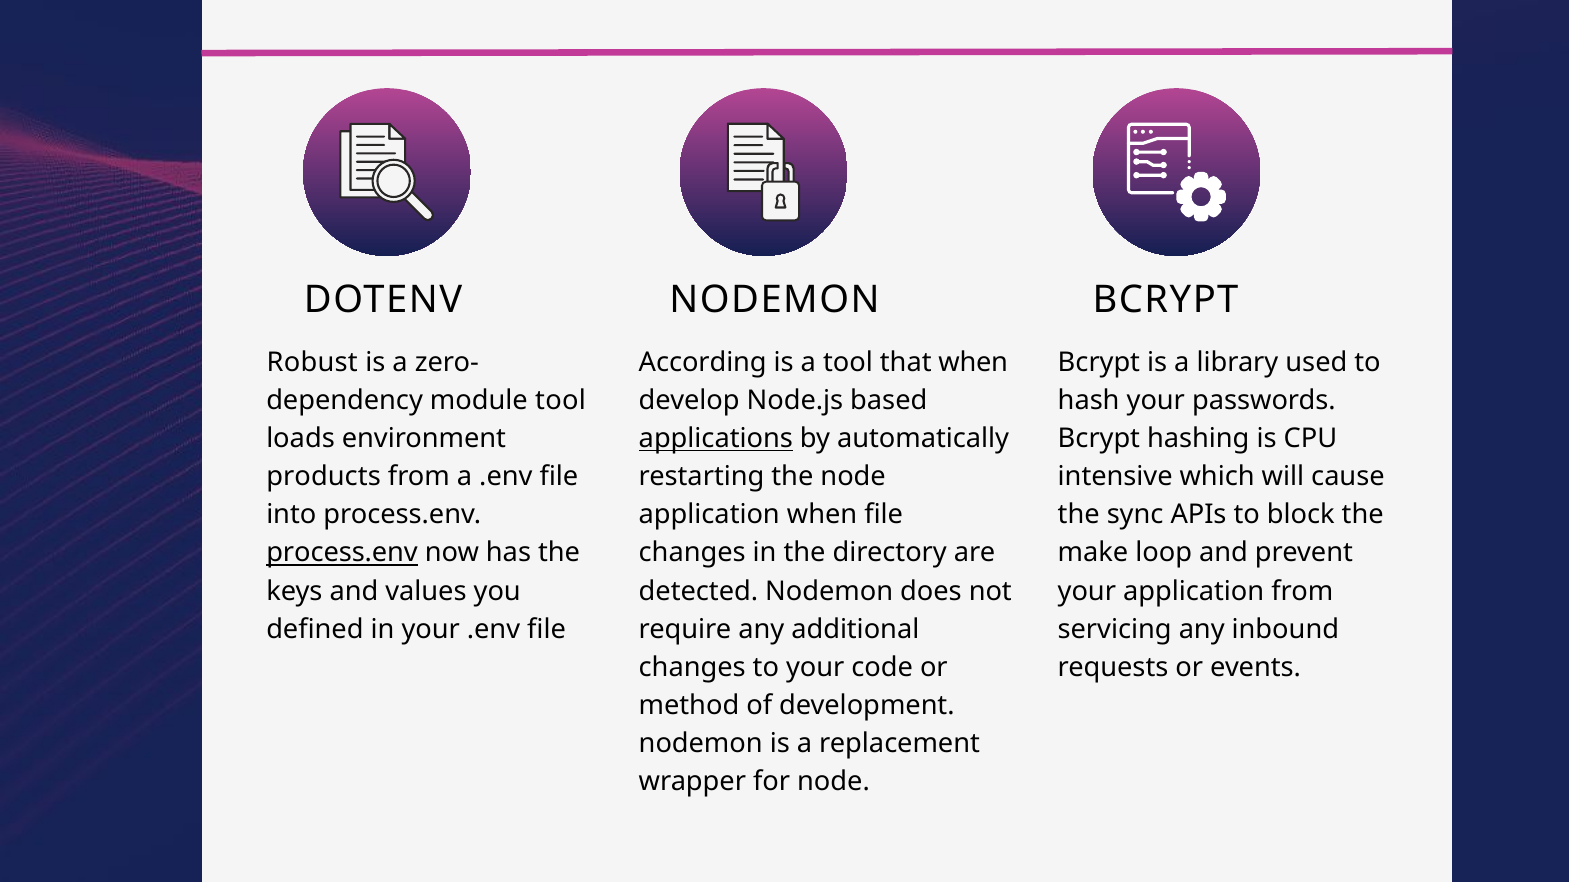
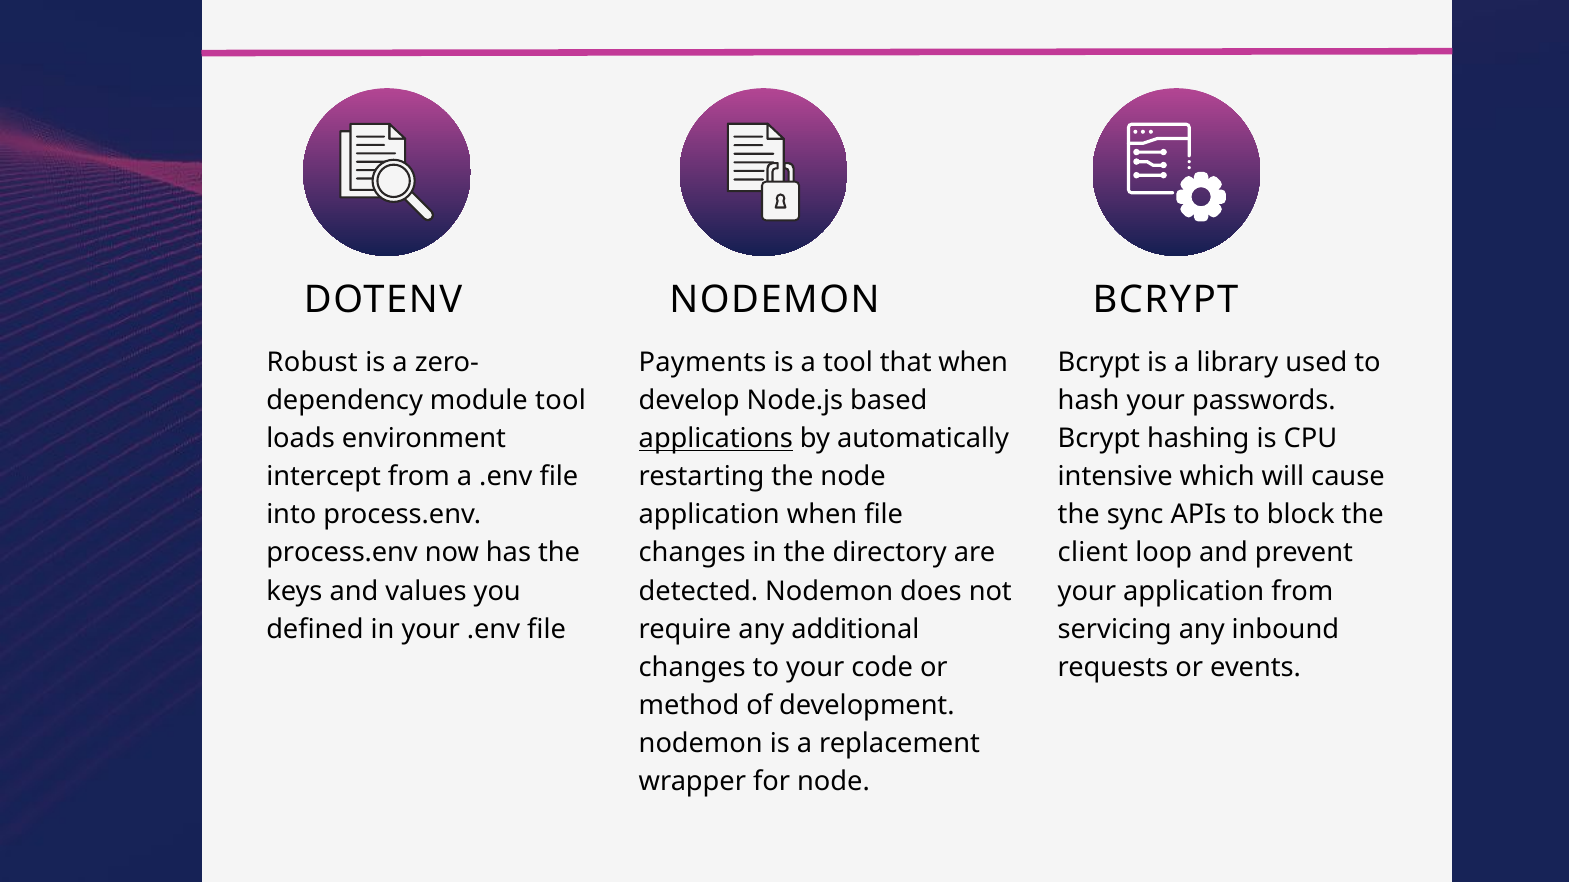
According: According -> Payments (703, 363)
products: products -> intercept (324, 477)
process.env underline: present -> none (342, 553)
make: make -> client (1093, 553)
